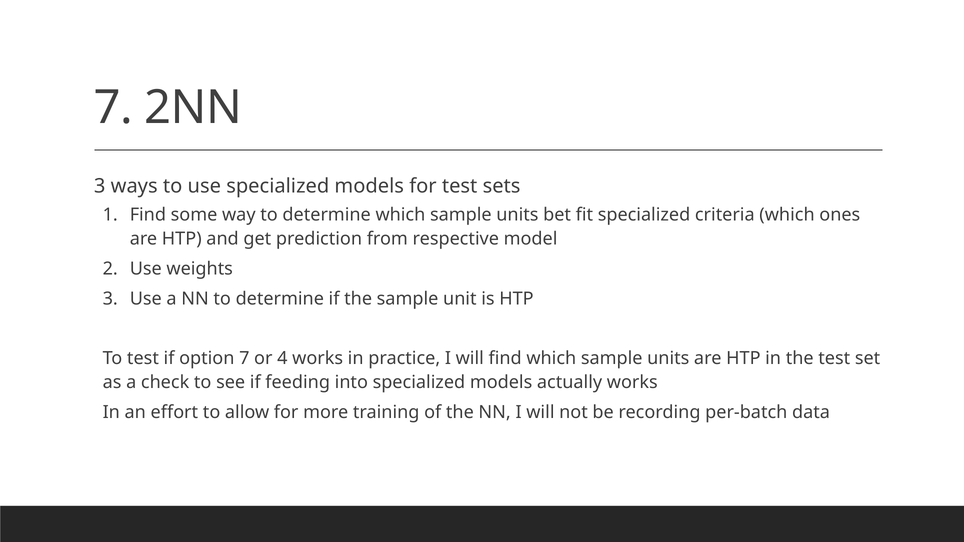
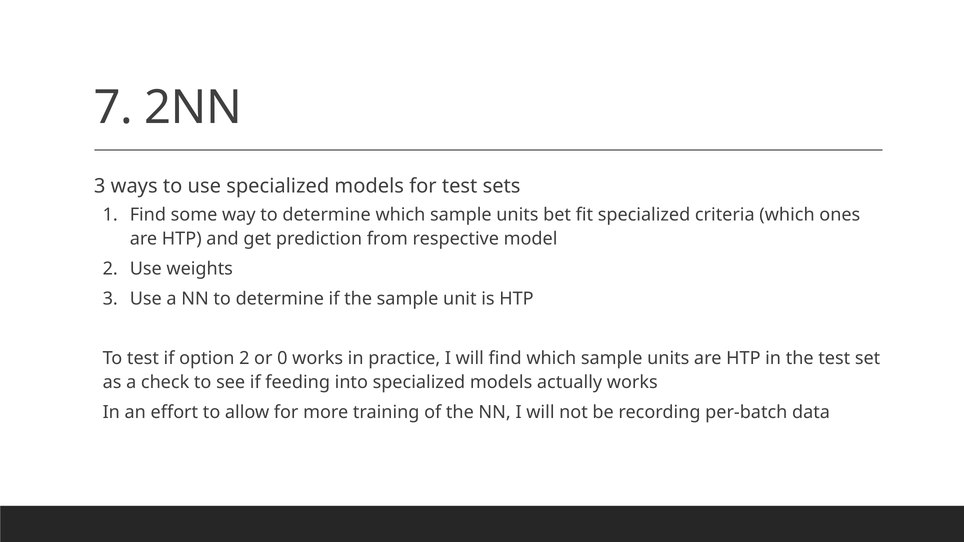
option 7: 7 -> 2 (244, 359)
4: 4 -> 0 (282, 359)
